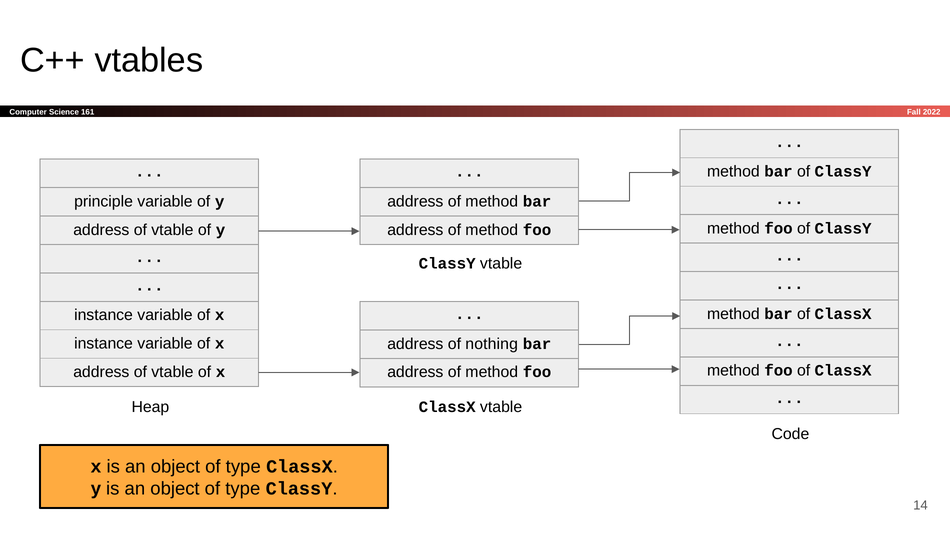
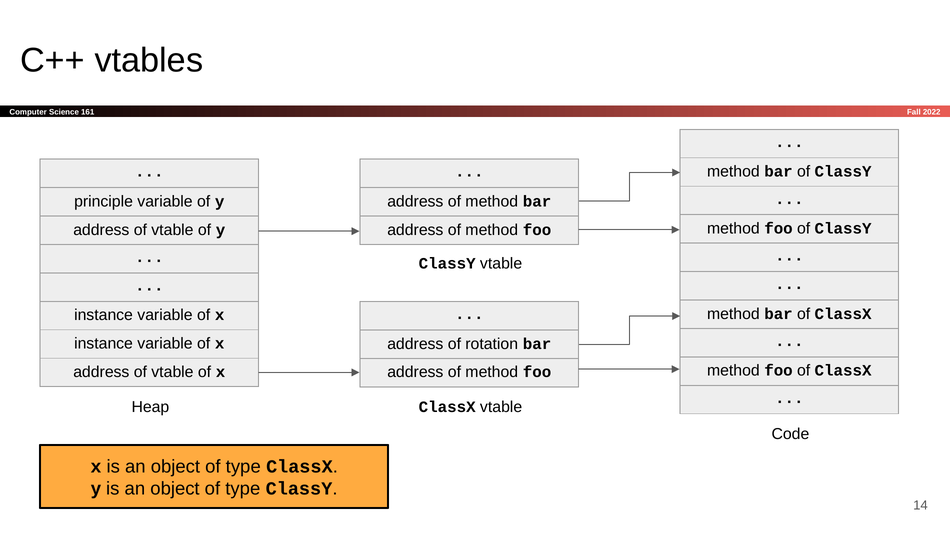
nothing: nothing -> rotation (492, 344)
